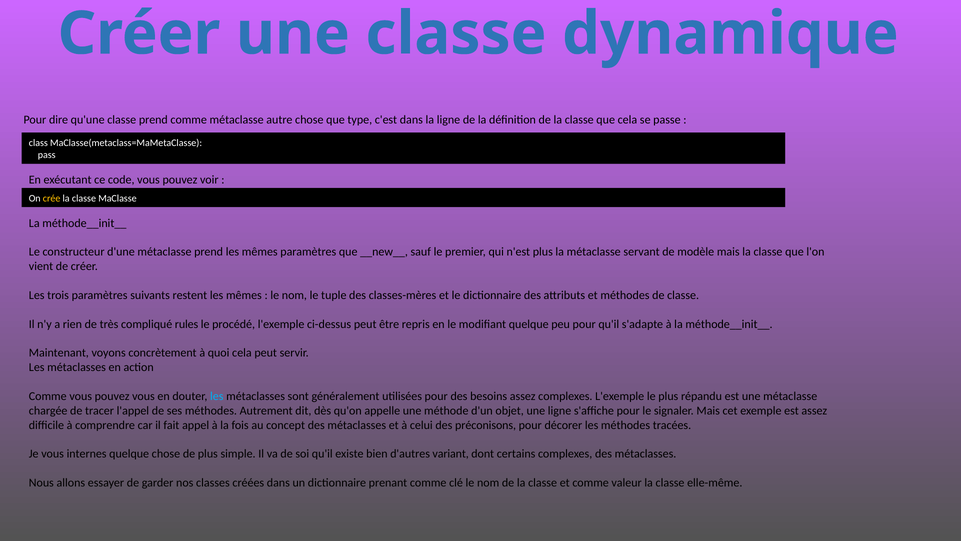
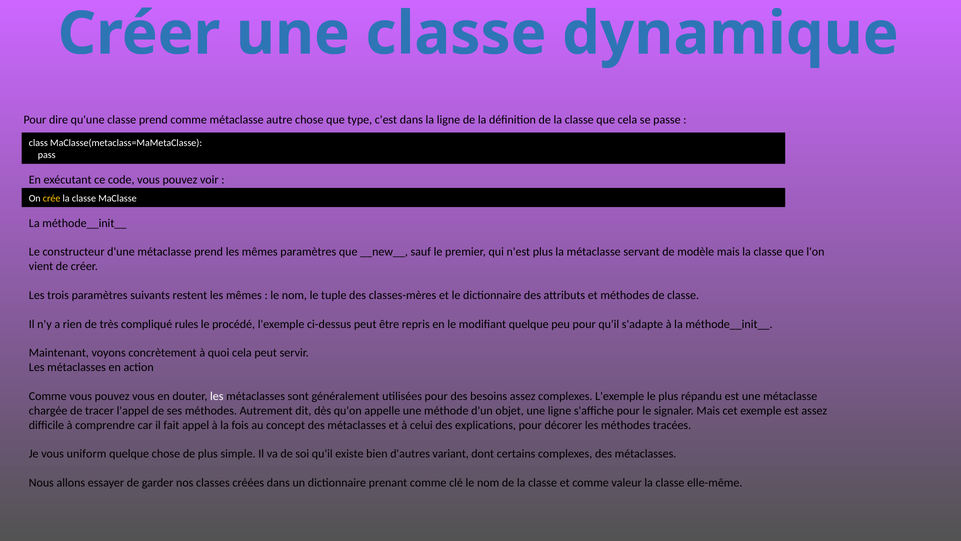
les colour: light blue -> white (217, 396)
préconisons: préconisons -> explications (486, 425)
internes: internes -> uniform (87, 454)
